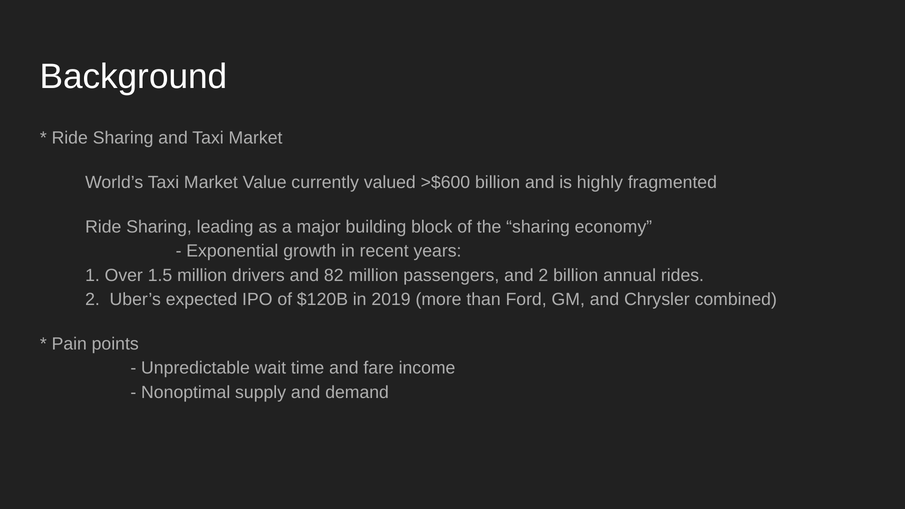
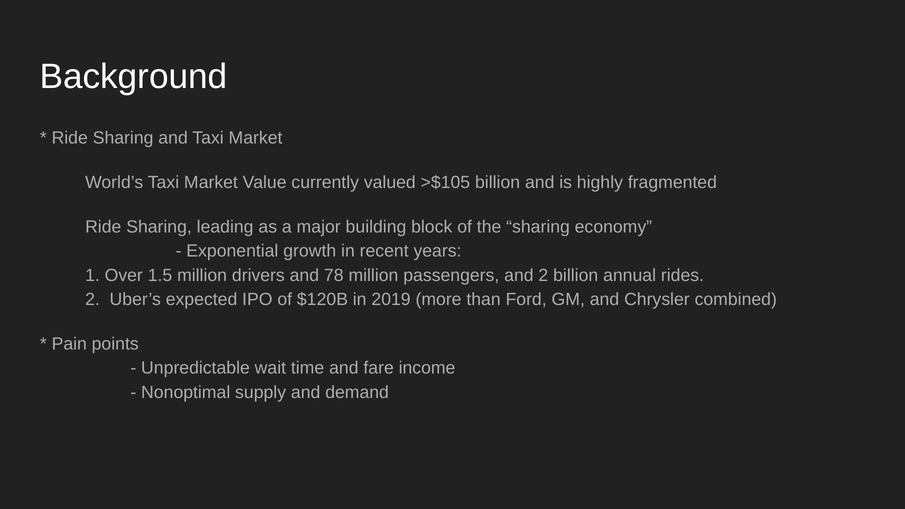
>$600: >$600 -> >$105 (445, 182)
82: 82 -> 78 (334, 275)
